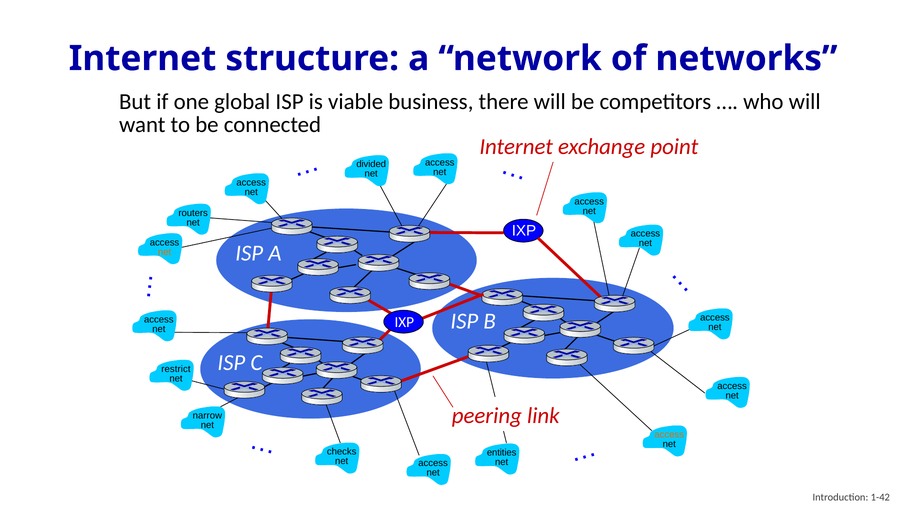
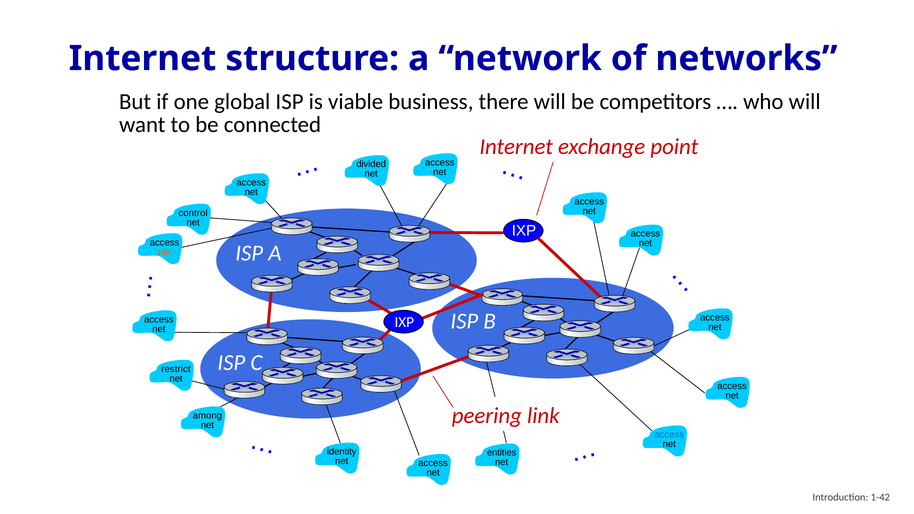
routers: routers -> control (193, 213)
narrow: narrow -> among (207, 416)
access colour: orange -> blue (669, 435)
checks: checks -> identity (342, 452)
